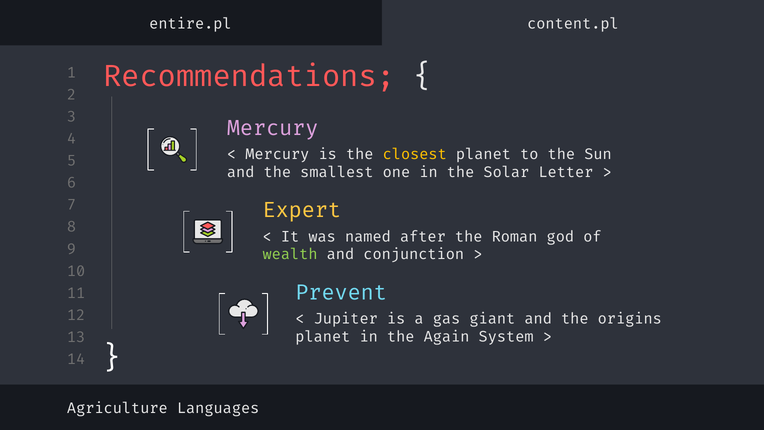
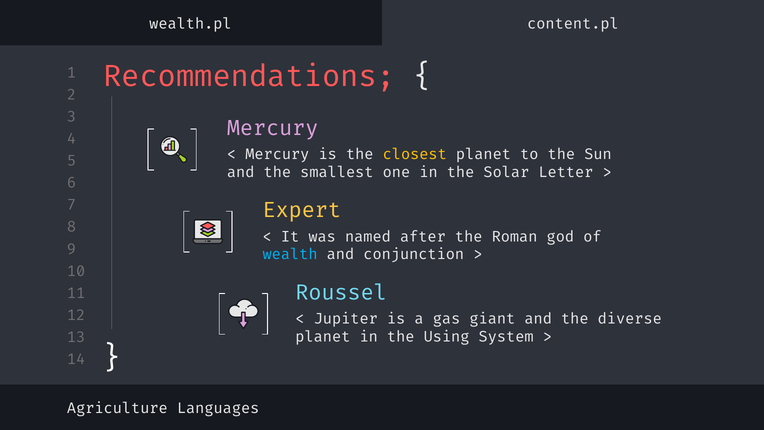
entire.pl: entire.pl -> wealth.pl (190, 24)
wealth colour: light green -> light blue (290, 254)
Prevent: Prevent -> Roussel (341, 292)
origins: origins -> diverse (630, 319)
Again: Again -> Using (447, 337)
